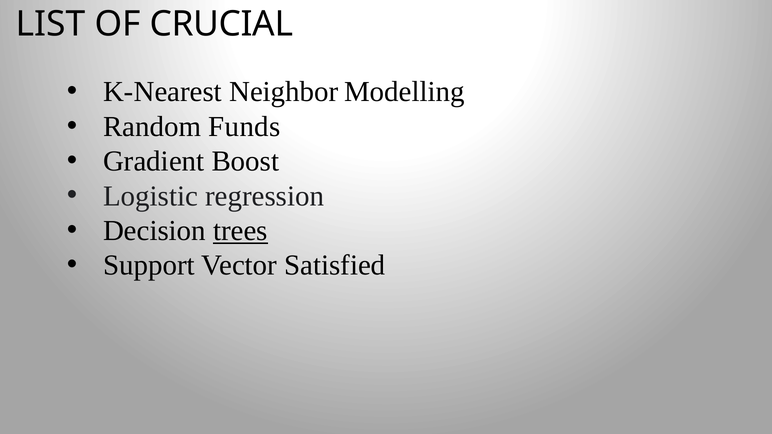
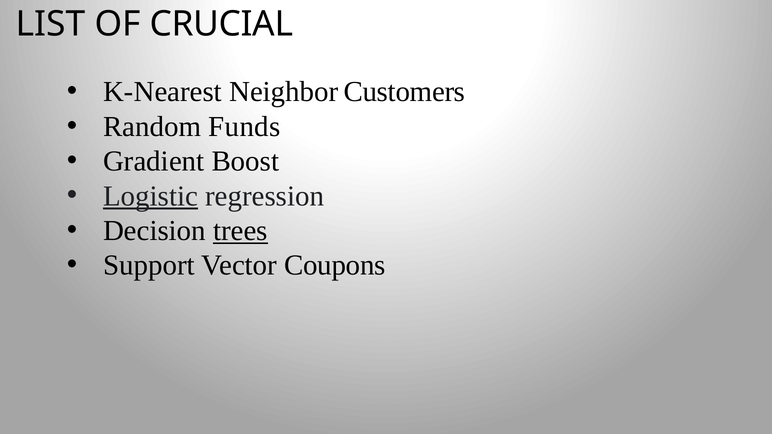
Modelling: Modelling -> Customers (405, 92)
Logistic underline: none -> present (151, 196)
Satisfied: Satisfied -> Coupons (335, 266)
